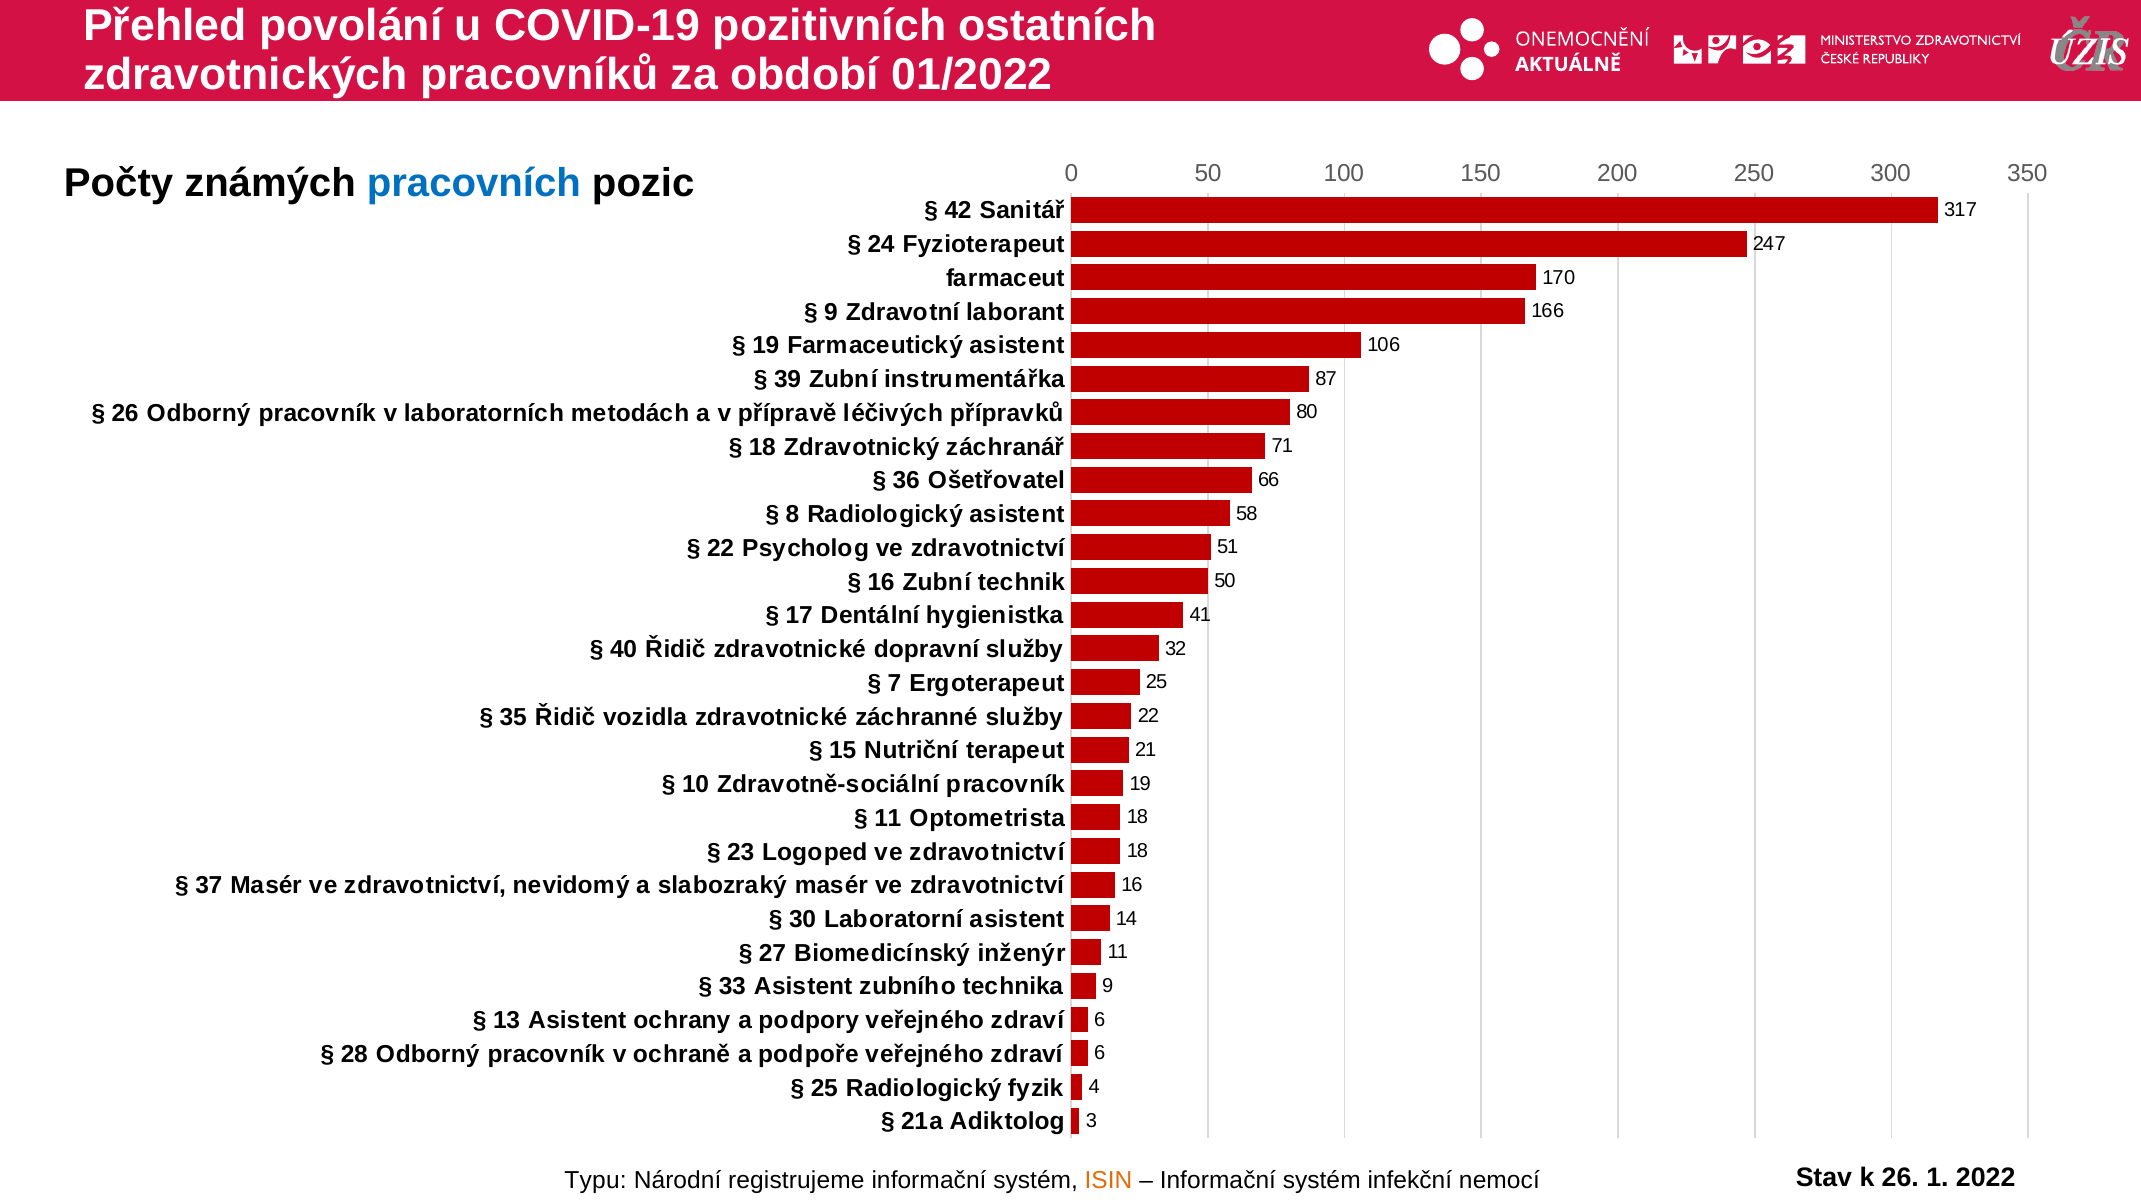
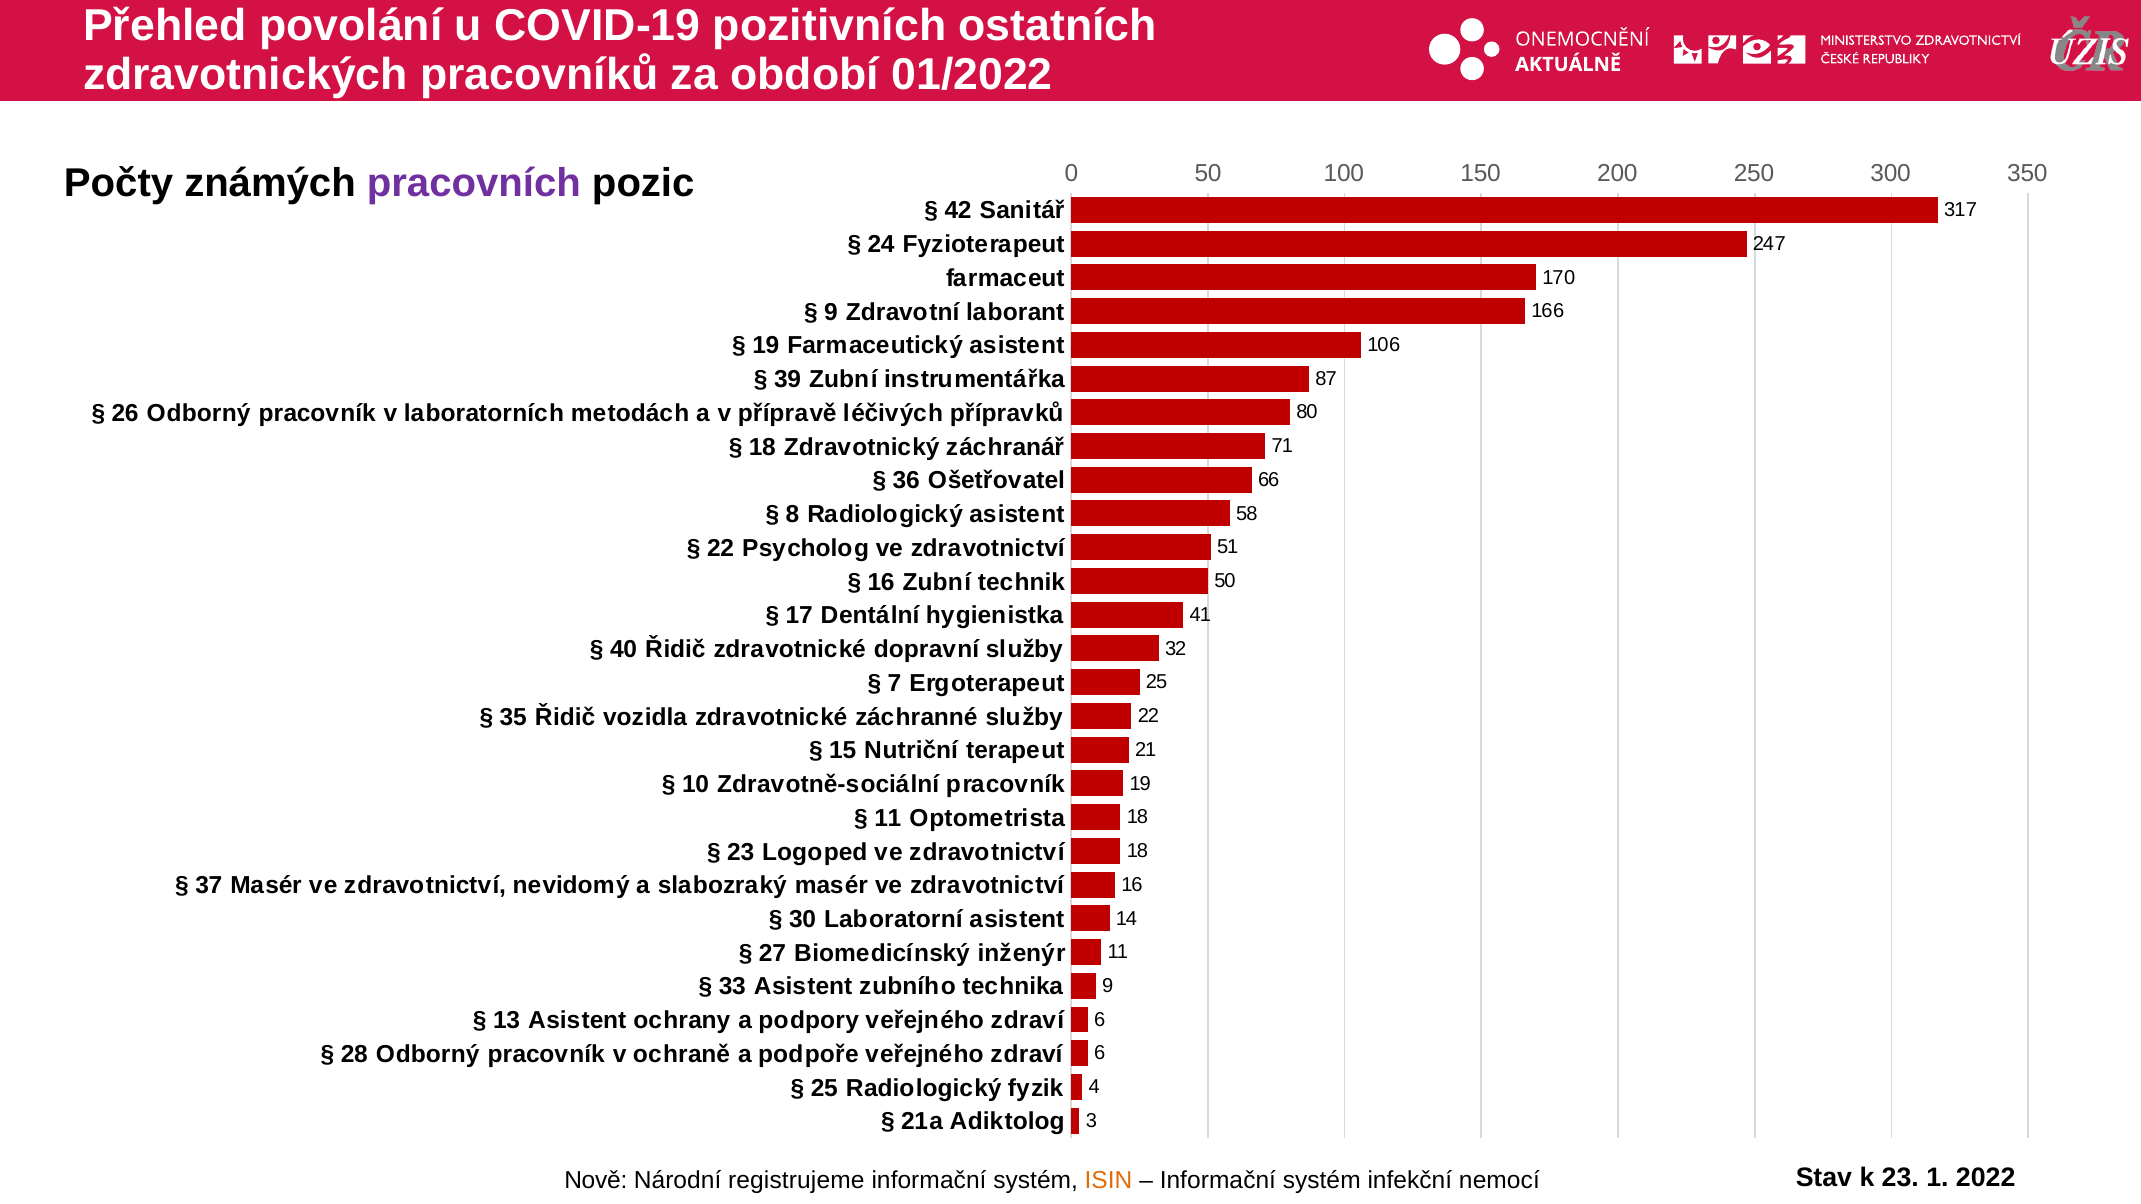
pracovních colour: blue -> purple (474, 183)
k 26: 26 -> 23 (1900, 1178)
Typu: Typu -> Nově (596, 1180)
